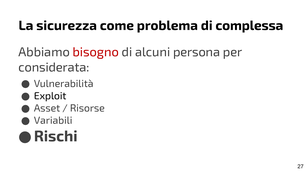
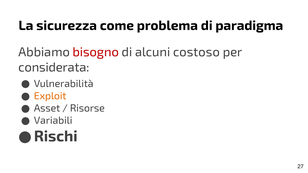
complessa: complessa -> paradigma (249, 26)
persona: persona -> costoso (196, 52)
Exploit colour: black -> orange (50, 96)
